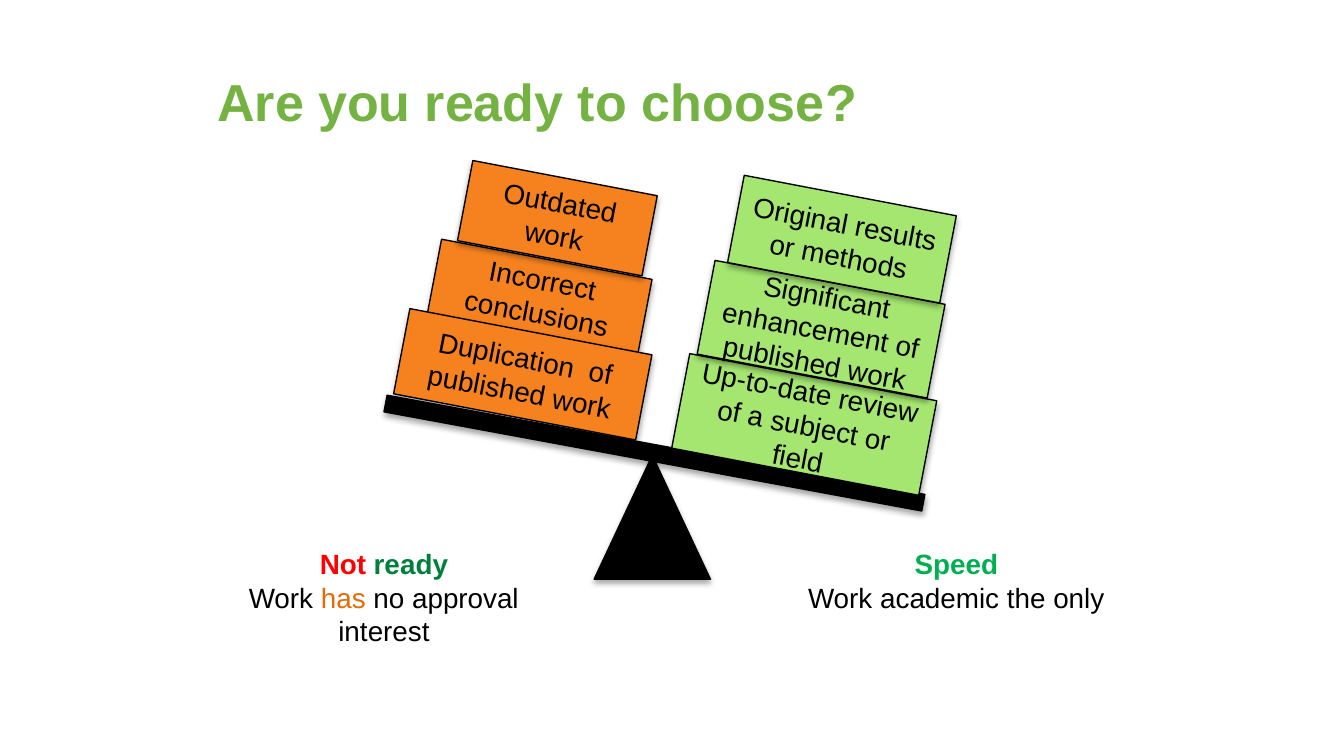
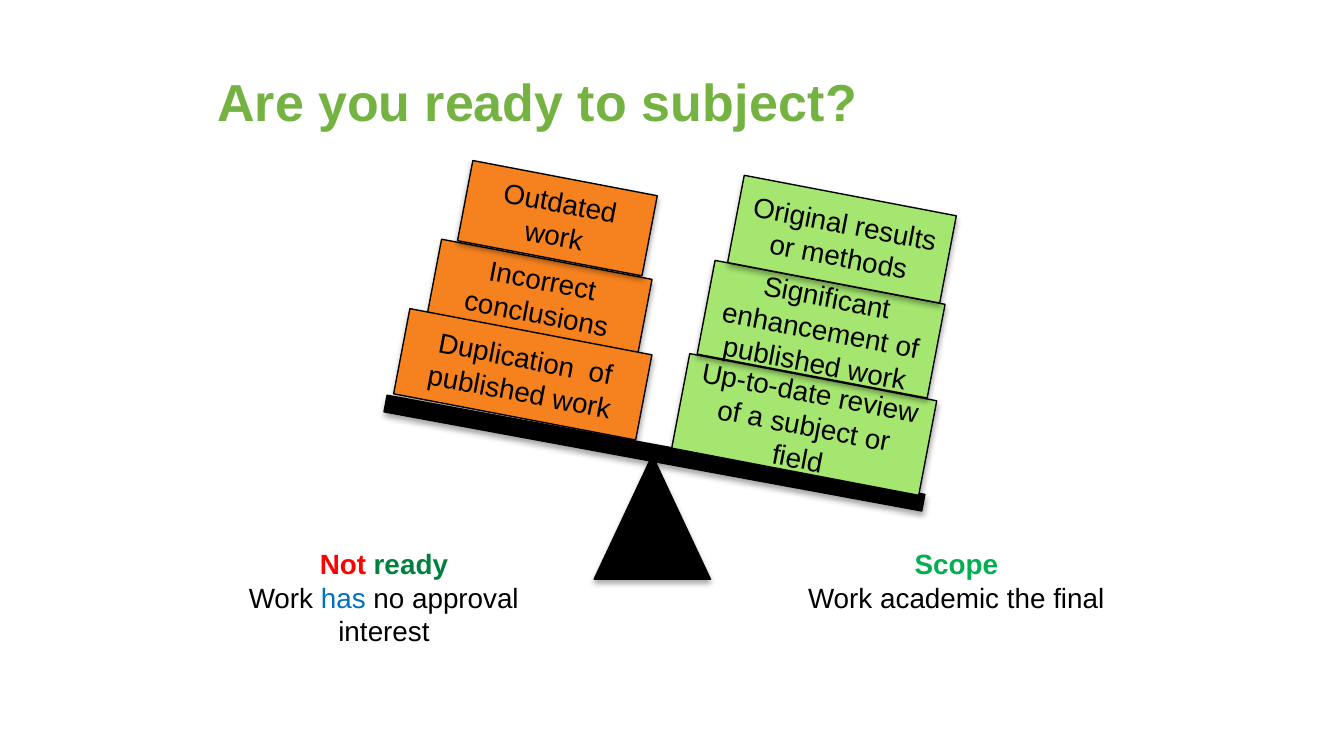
to choose: choose -> subject (749, 104)
Speed: Speed -> Scope (956, 566)
has colour: orange -> blue (343, 599)
only: only -> final (1079, 599)
